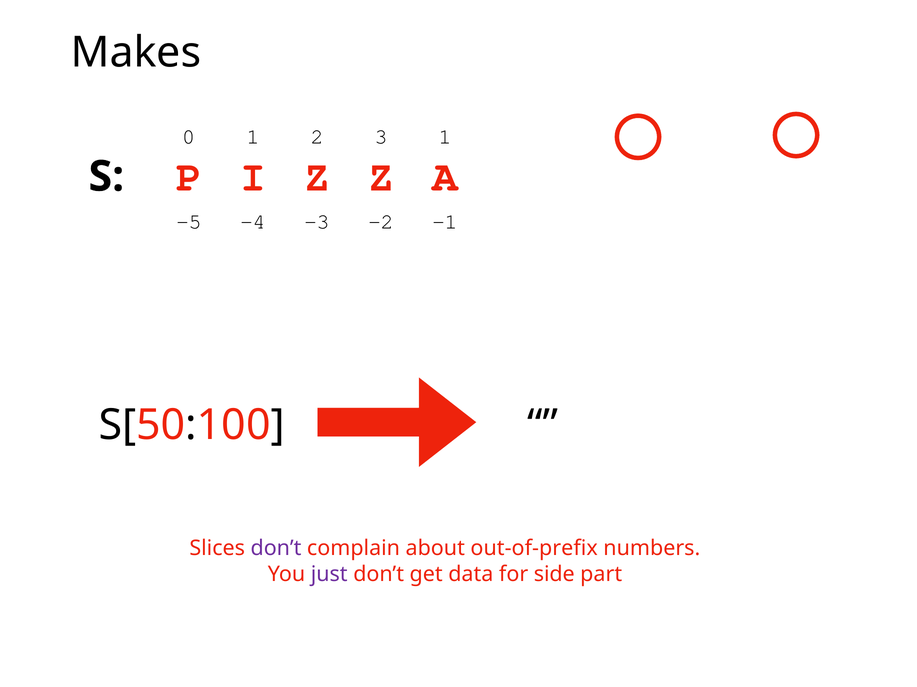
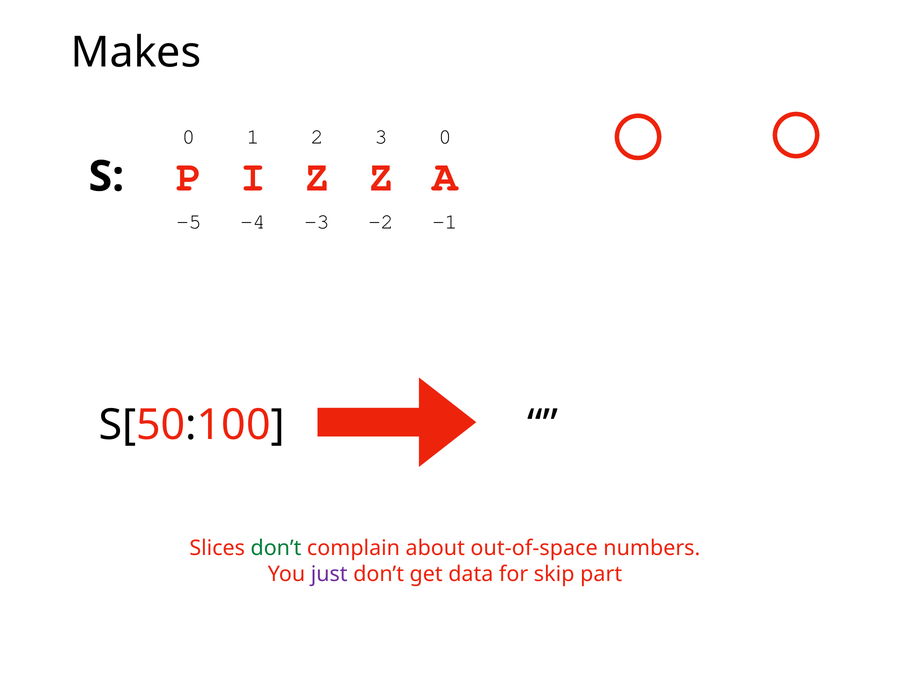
3 1: 1 -> 0 (445, 137)
don’t colour: purple -> green (276, 549)
out-of-prefix: out-of-prefix -> out-of-space (534, 549)
side: side -> skip (554, 575)
